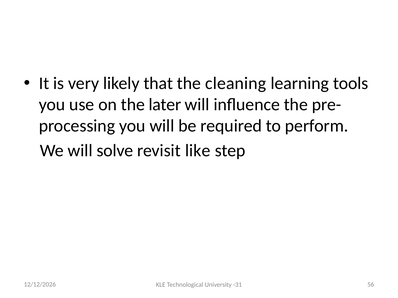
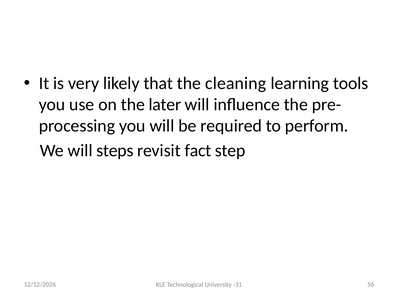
solve: solve -> steps (115, 151)
like: like -> fact (198, 151)
